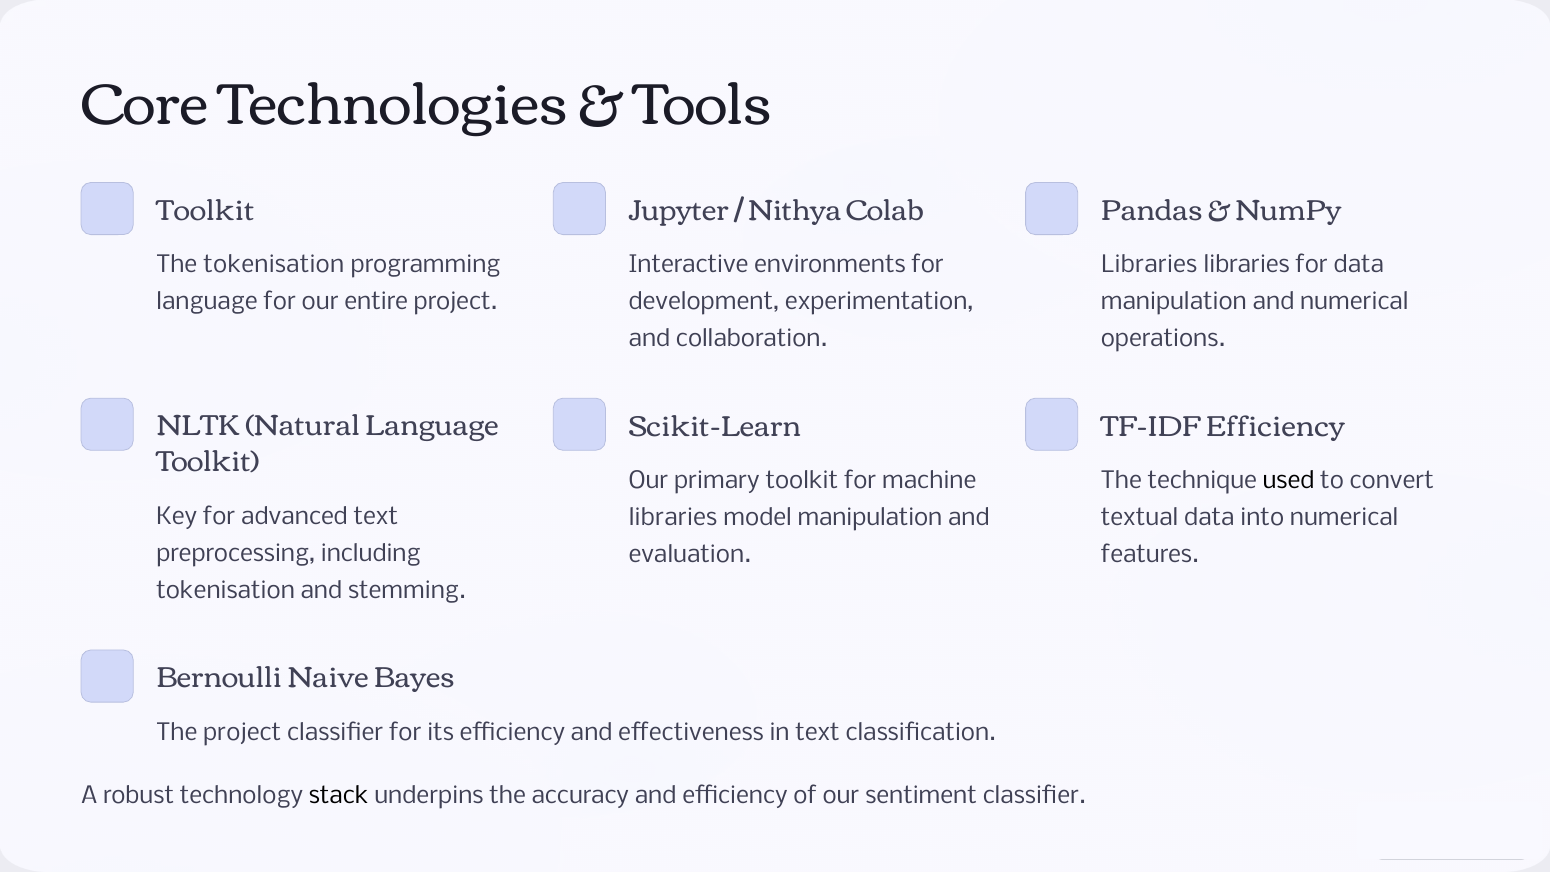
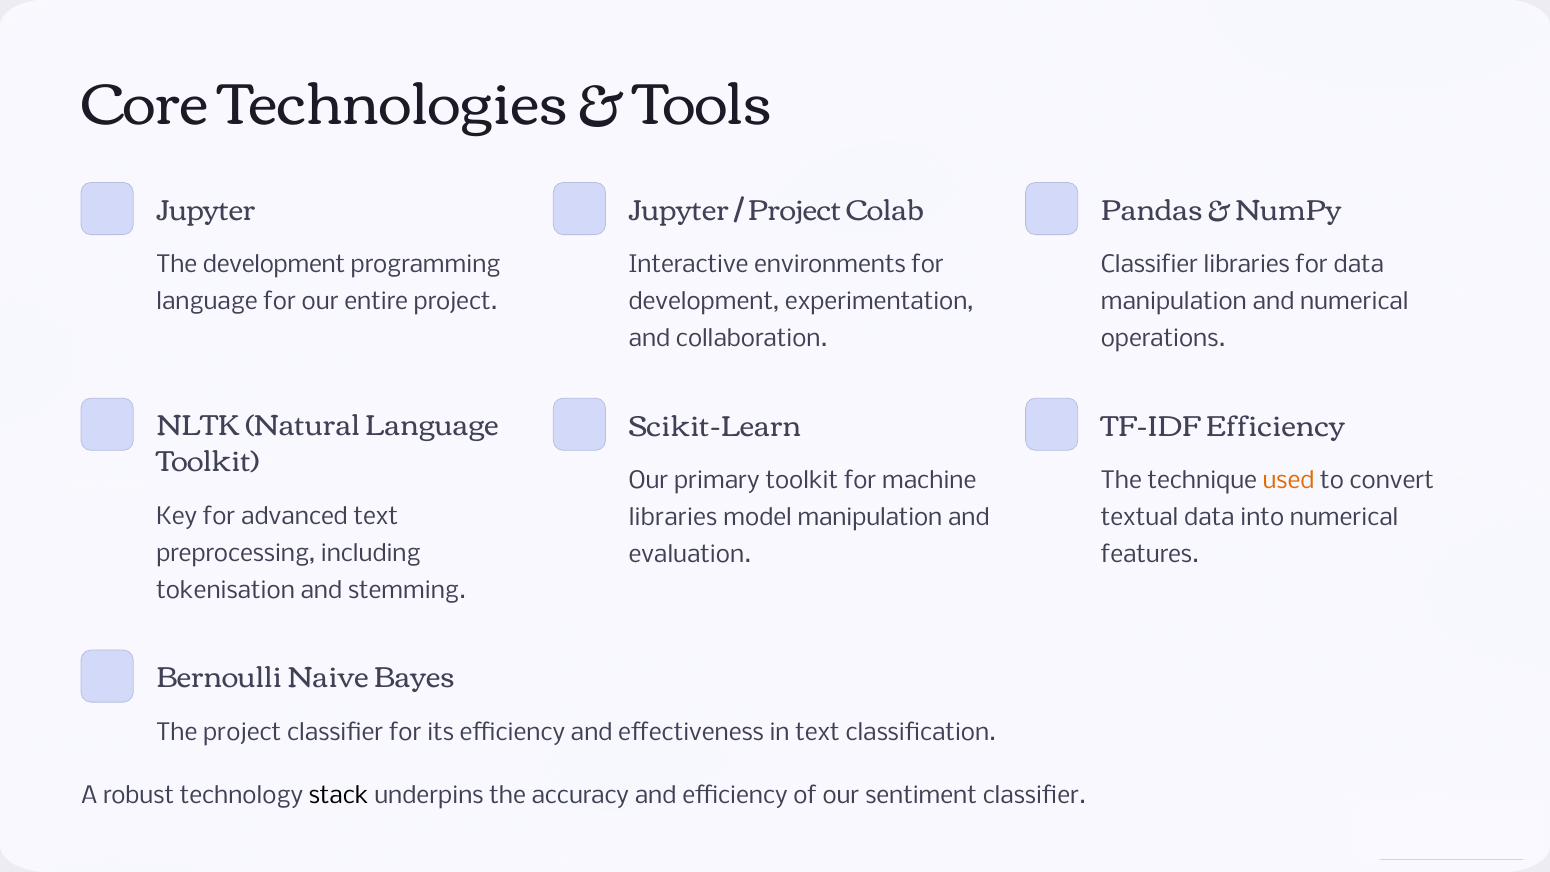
Toolkit: Toolkit -> Jupyter (206, 211)
Nithya: Nithya -> Project (795, 211)
The tokenisation: tokenisation -> development (274, 265)
Libraries: Libraries -> Classifier (1149, 265)
used colour: black -> orange (1289, 481)
